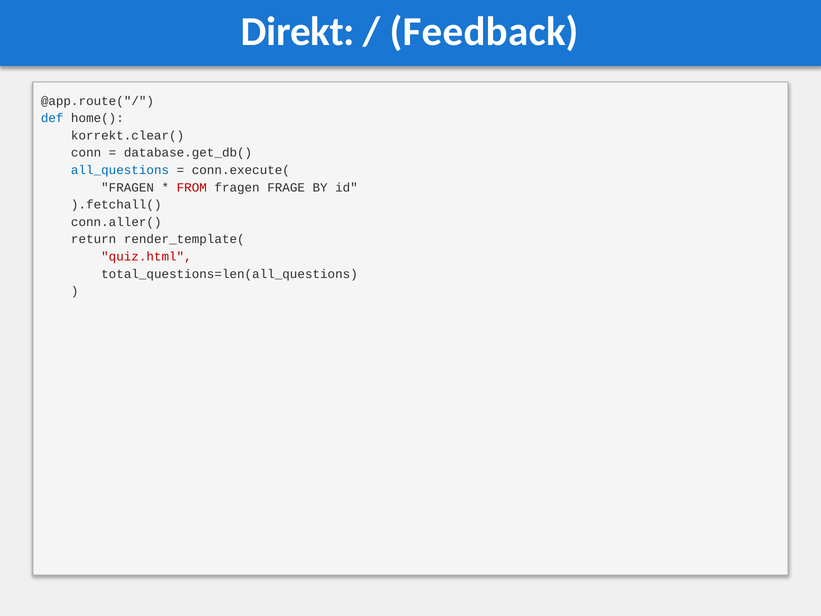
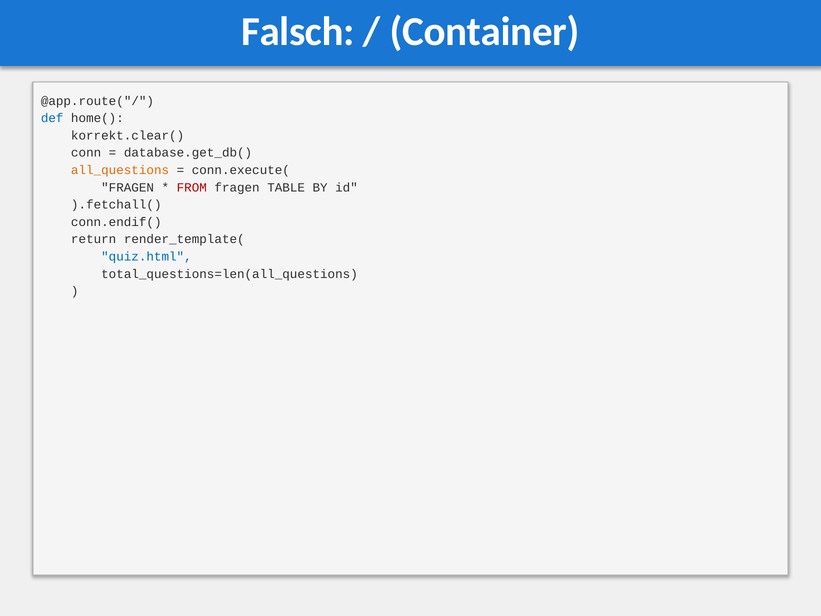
Direkt: Direkt -> Falsch (298, 32)
Feedback: Feedback -> Container (485, 32)
all_questions colour: blue -> orange (120, 170)
FRAGE: FRAGE -> TABLE (286, 187)
conn.aller(: conn.aller( -> conn.endif( (116, 222)
quiz.html colour: red -> blue (146, 257)
